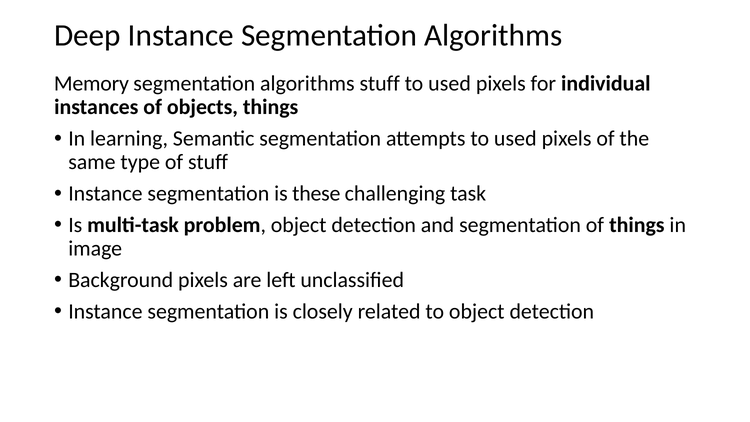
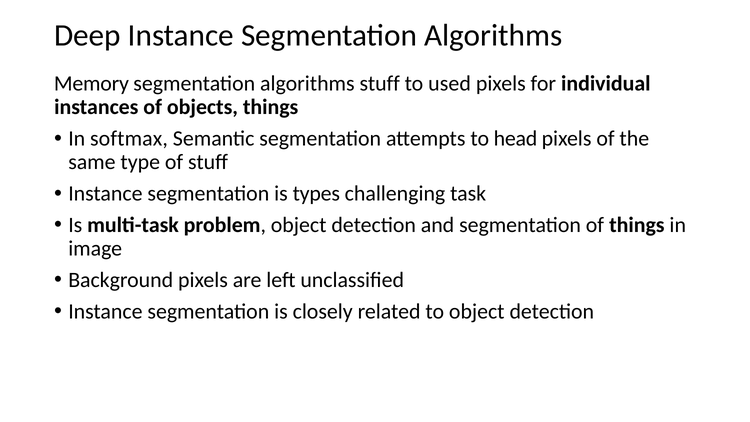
learning: learning -> softmax (129, 139)
attempts to used: used -> head (515, 139)
these: these -> types (316, 194)
